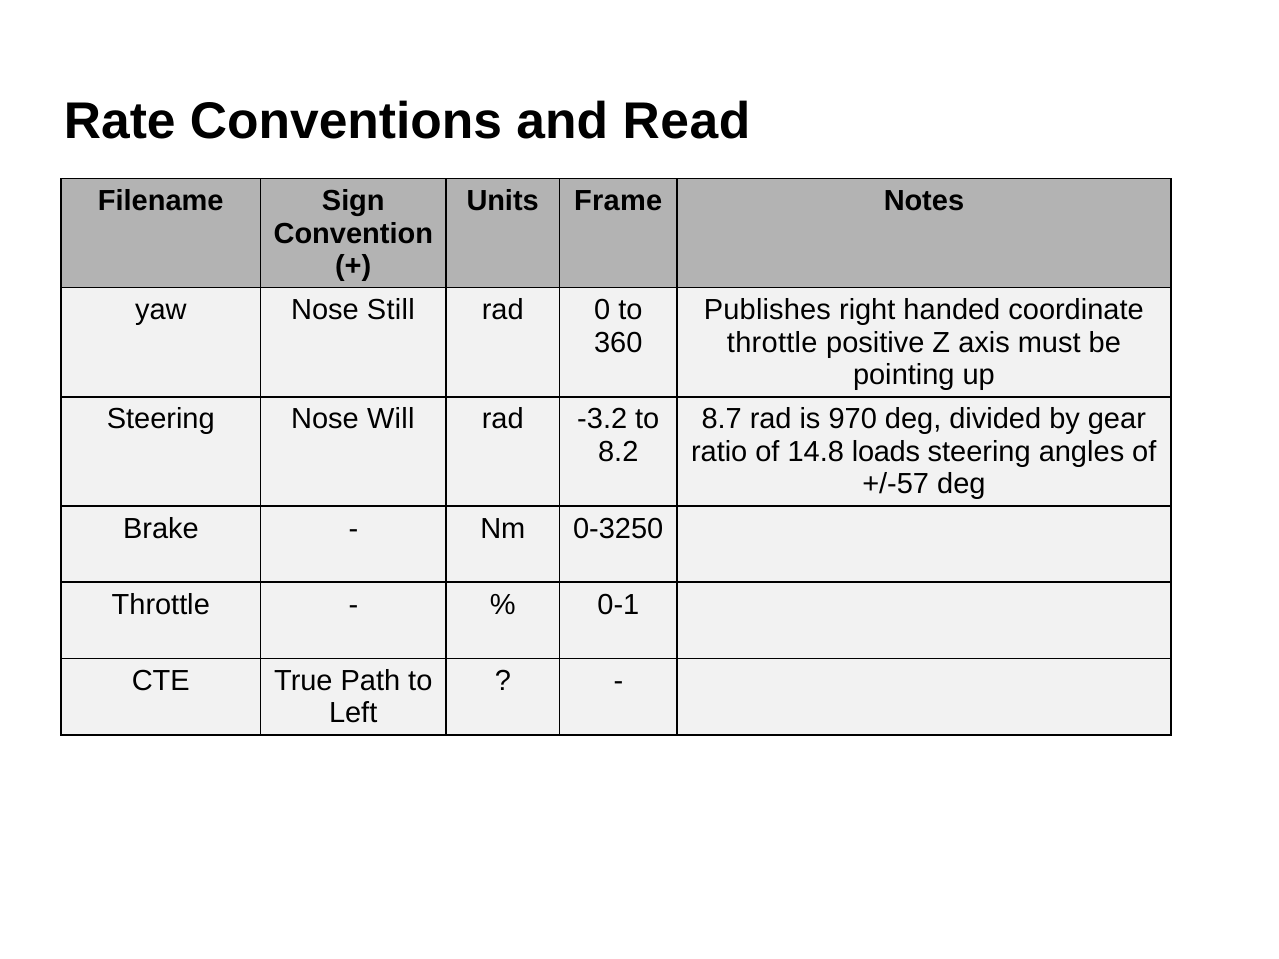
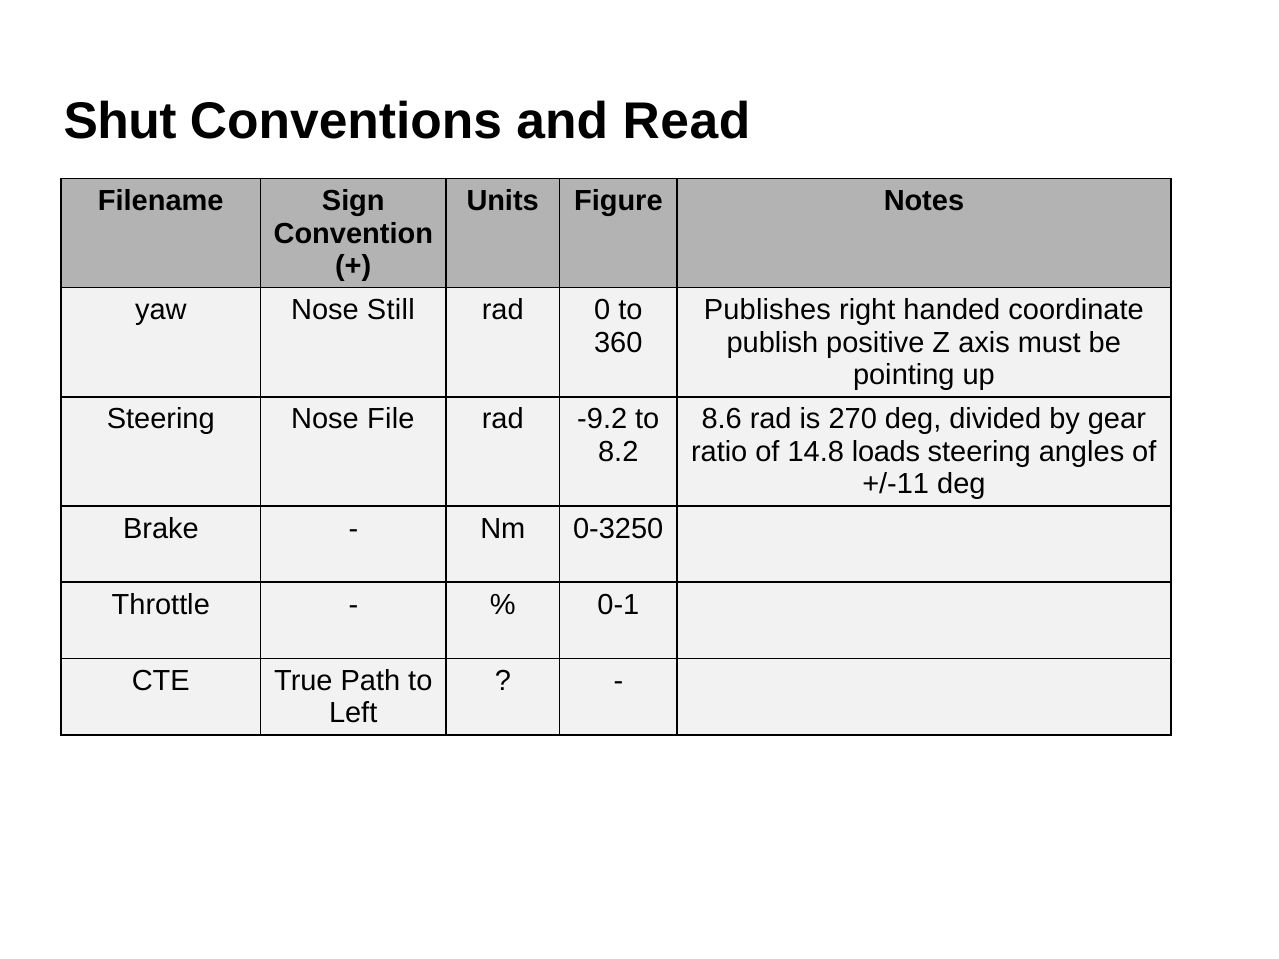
Rate: Rate -> Shut (120, 122)
Frame: Frame -> Figure (618, 201)
throttle: throttle -> publish (772, 343)
Will: Will -> File (391, 419)
-3.2: -3.2 -> -9.2 (602, 419)
8.7: 8.7 -> 8.6 (722, 419)
970: 970 -> 270 (853, 419)
+/-57: +/-57 -> +/-11 (896, 484)
